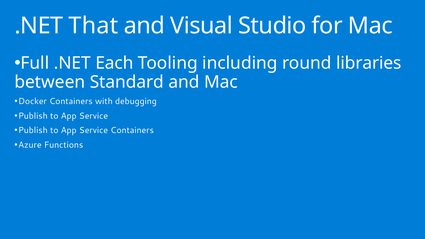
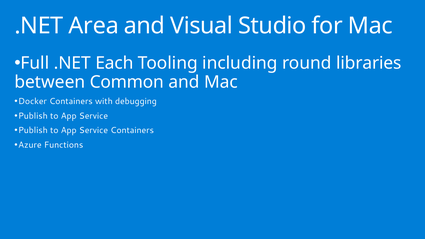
That: That -> Area (94, 26)
Standard: Standard -> Common (127, 82)
